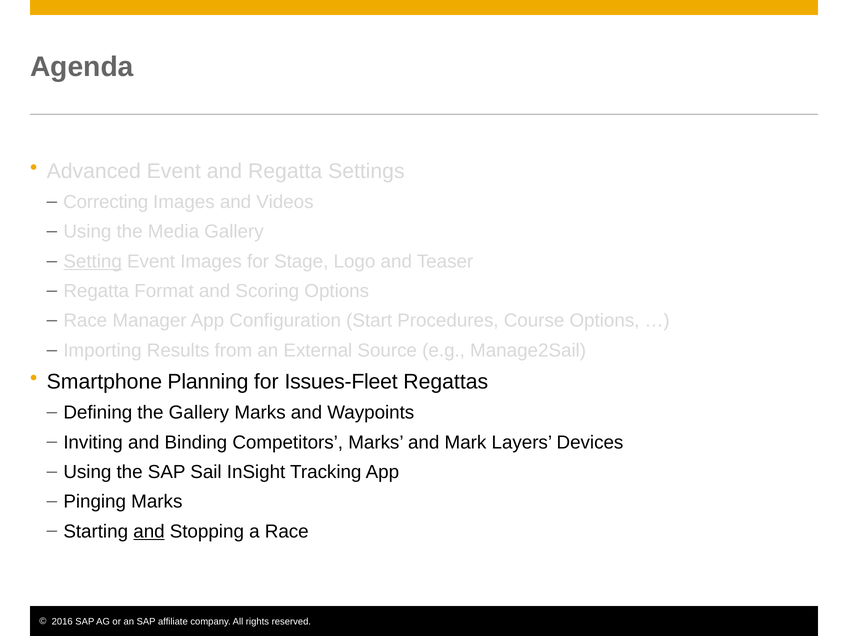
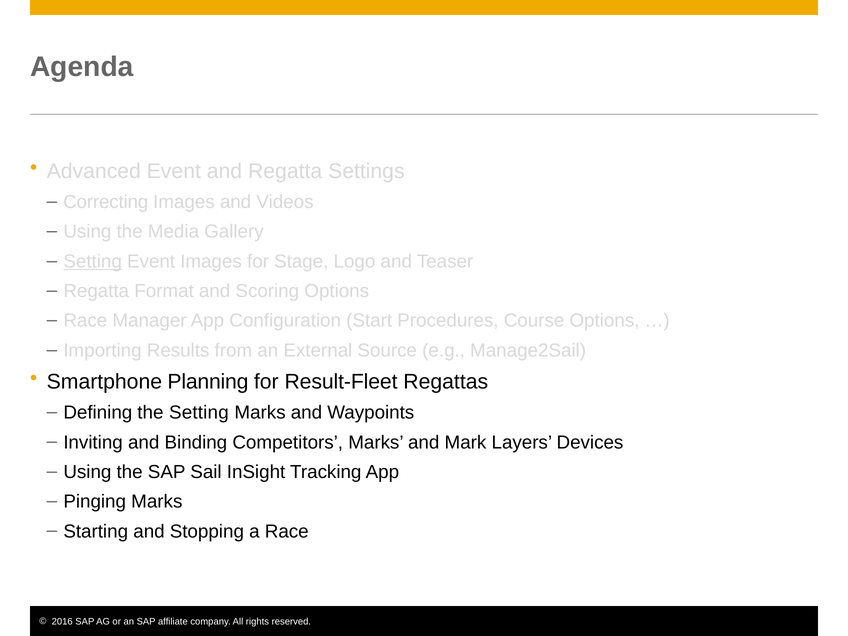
Issues-Fleet: Issues-Fleet -> Result-Fleet (341, 382)
the Gallery: Gallery -> Setting (199, 413)
and underline: present -> none (149, 531)
